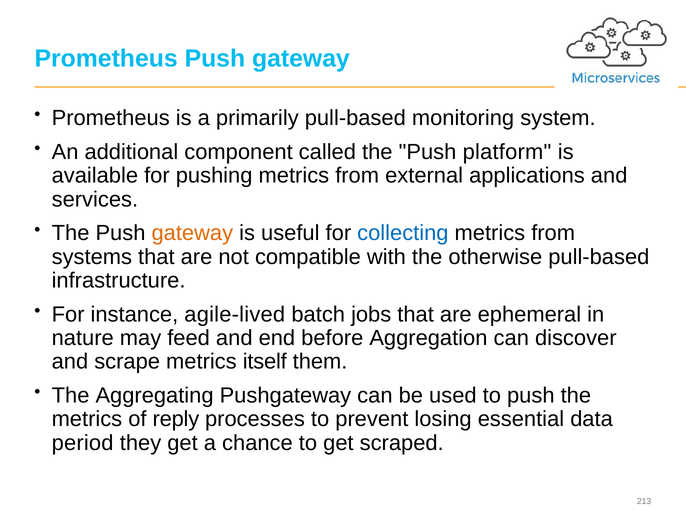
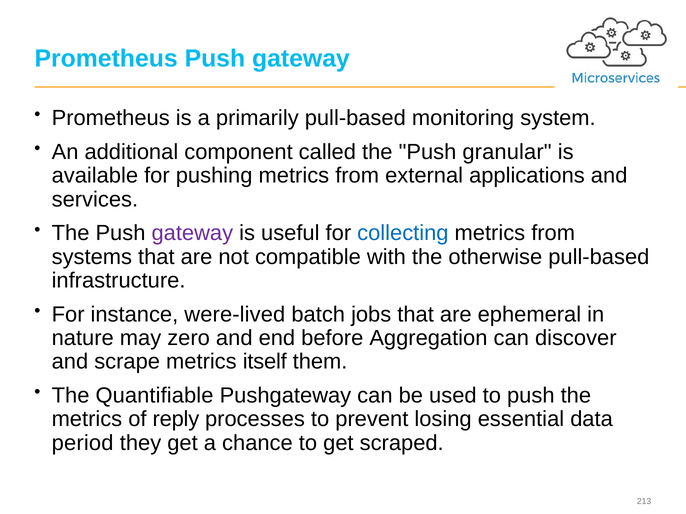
platform: platform -> granular (507, 152)
gateway colour: orange -> purple (192, 233)
agile-lived: agile-lived -> were-lived (235, 315)
feed: feed -> zero (189, 338)
Aggregating: Aggregating -> Quantifiable (154, 396)
